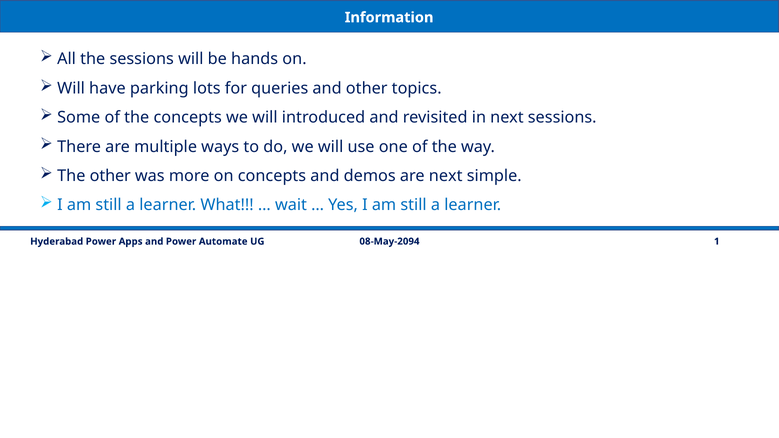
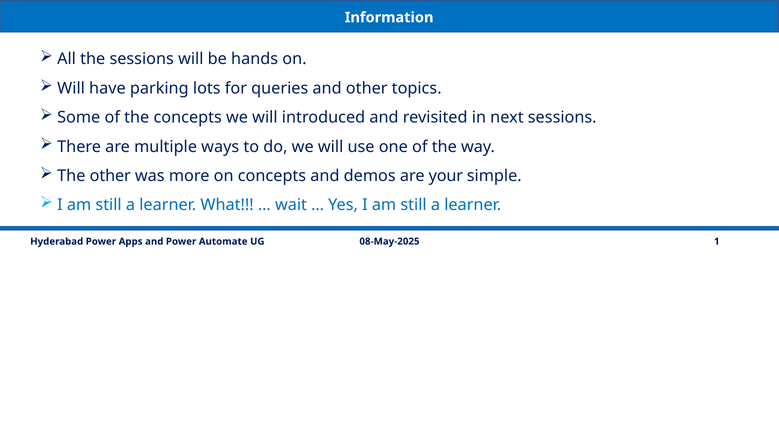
are next: next -> your (446, 176)
08-May-2094: 08-May-2094 -> 08-May-2025 (389, 241)
